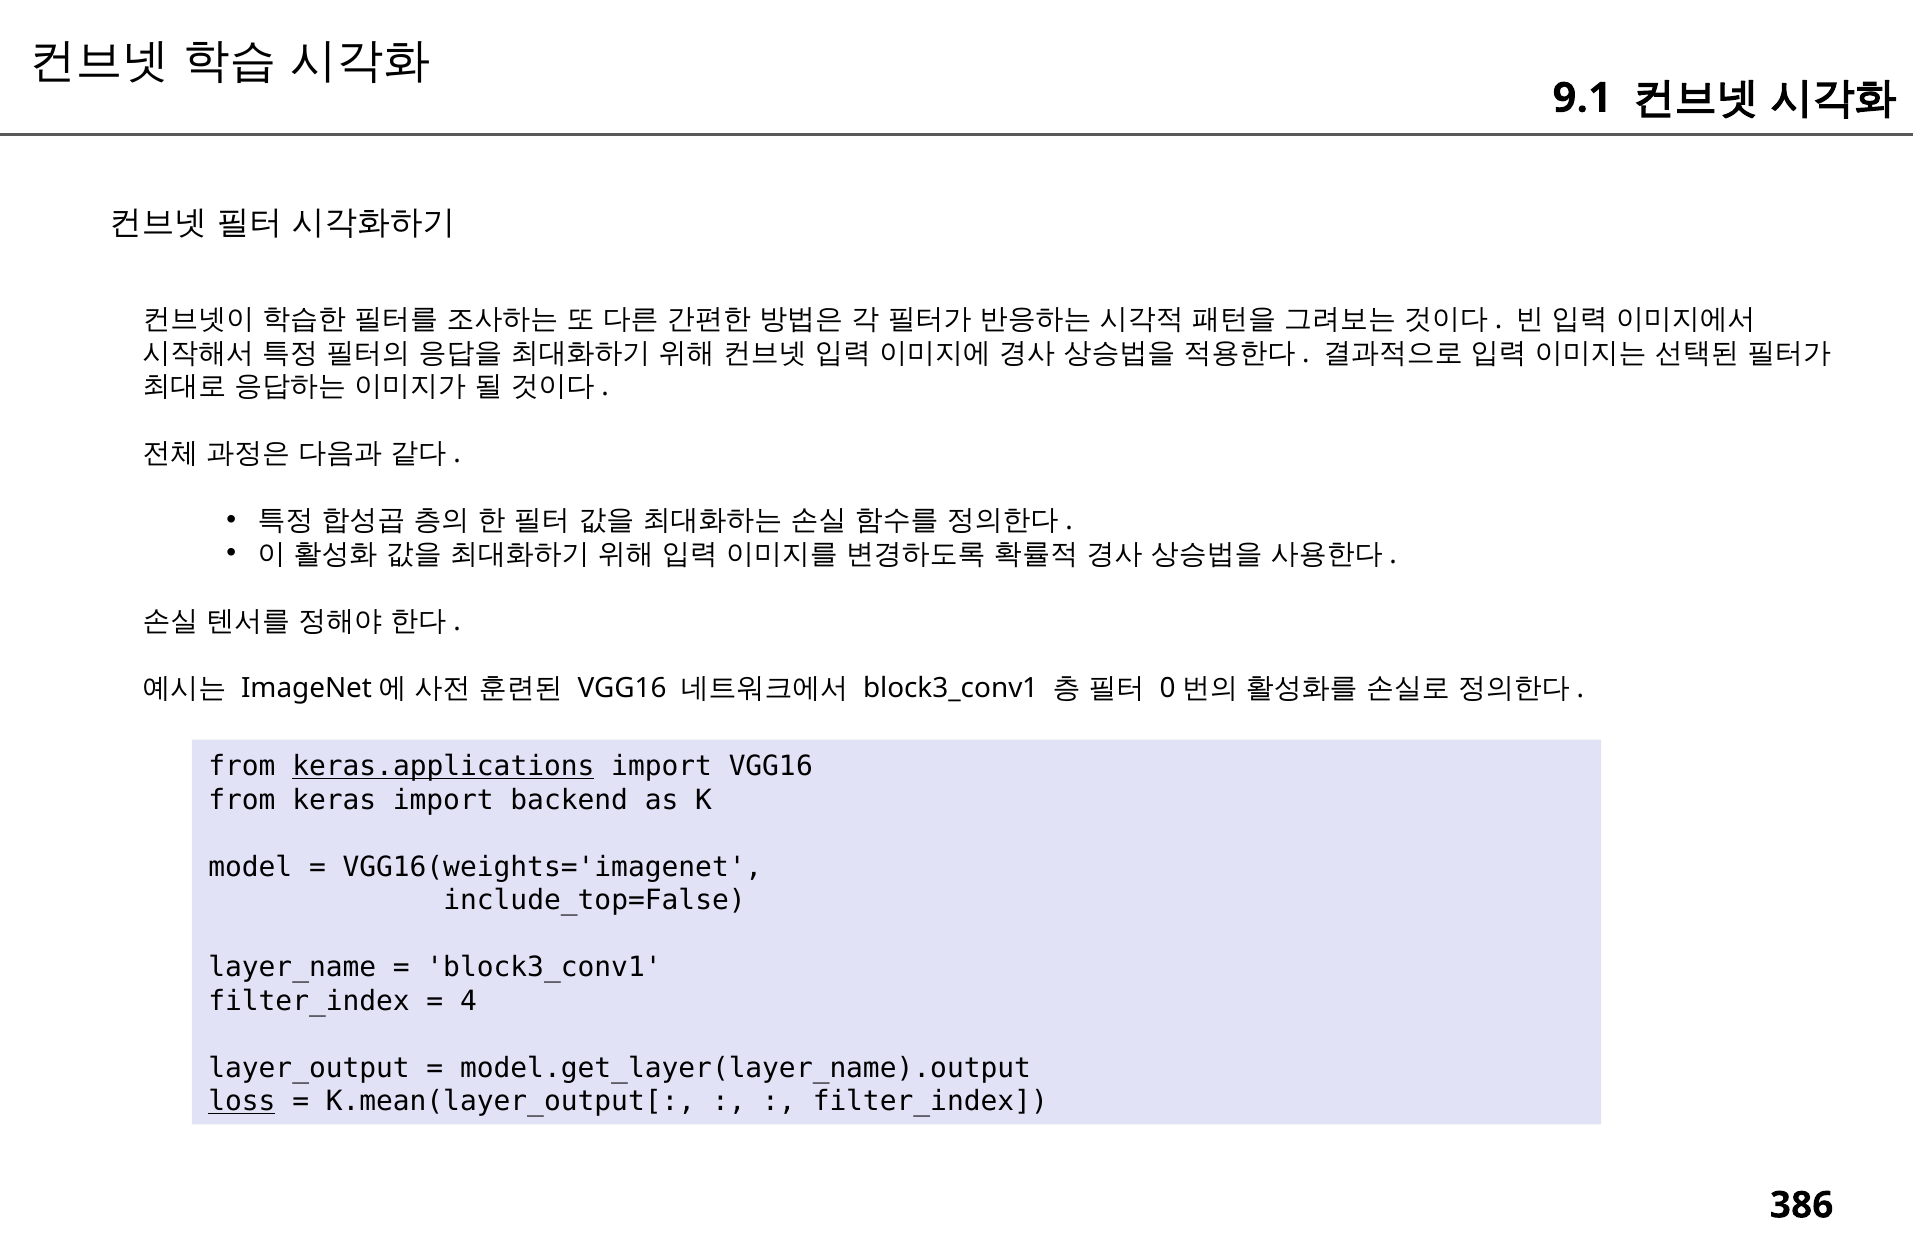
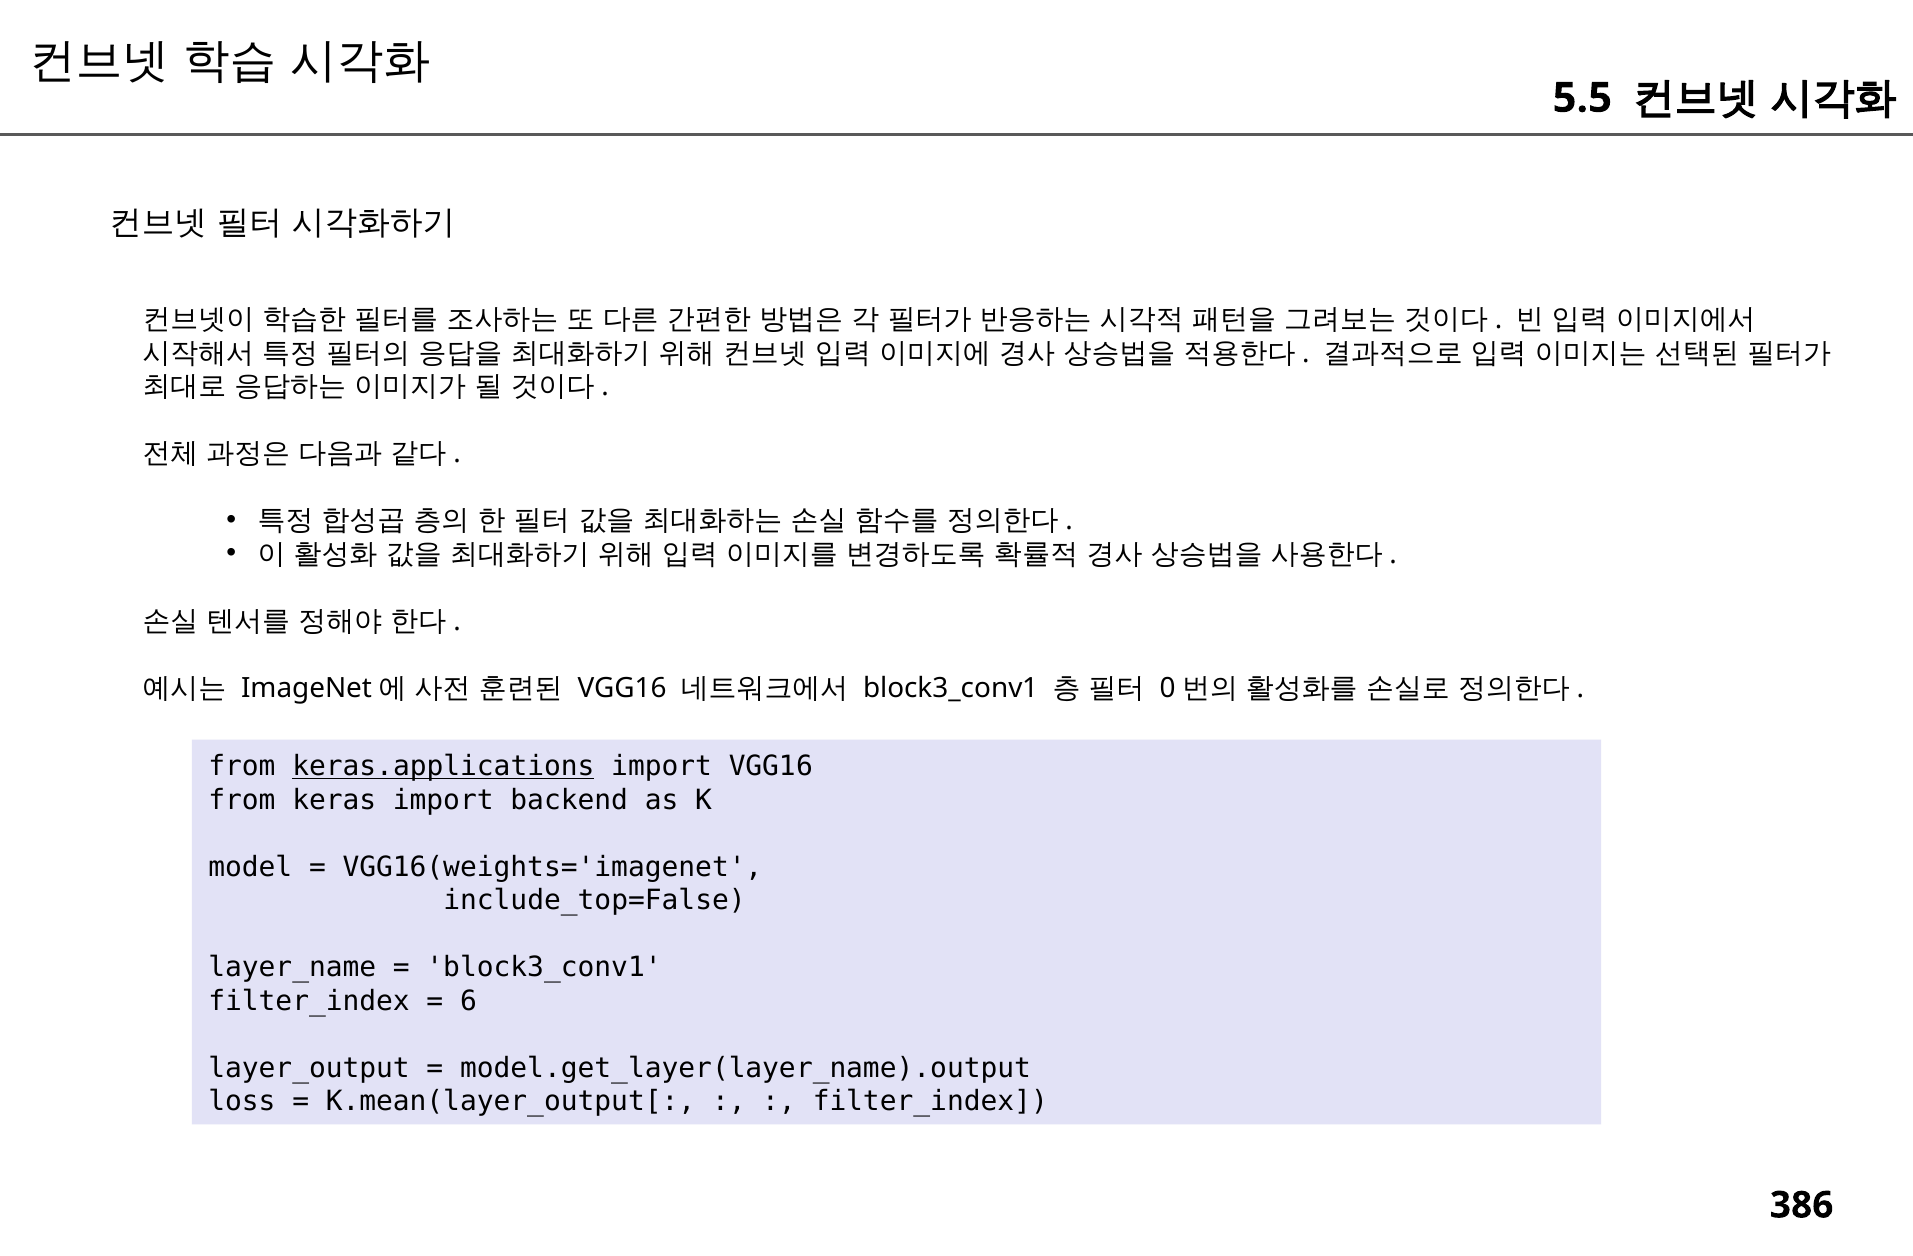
9.1: 9.1 -> 5.5 (1582, 98)
4: 4 -> 6 (469, 1001)
loss underline: present -> none (242, 1102)
